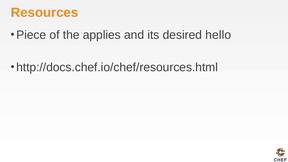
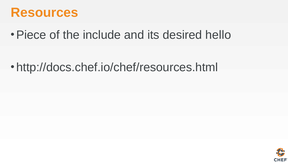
applies: applies -> include (102, 35)
